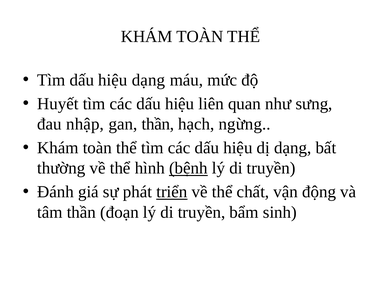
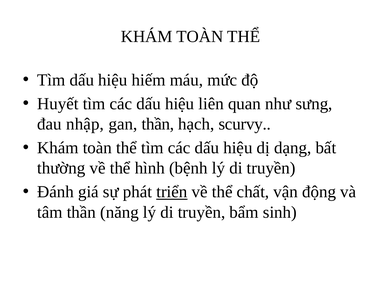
hiệu dạng: dạng -> hiếm (149, 80)
ngừng: ngừng -> scurvy (245, 124)
bệnh underline: present -> none (188, 168)
đoạn: đoạn -> năng (119, 212)
